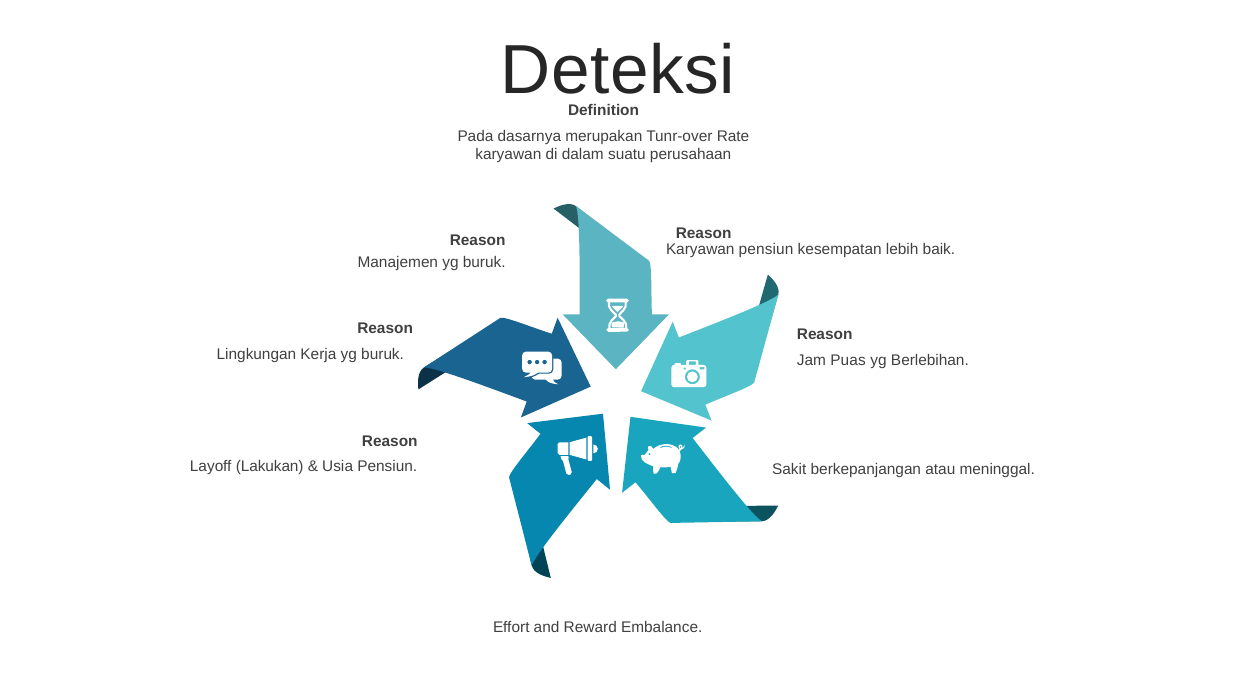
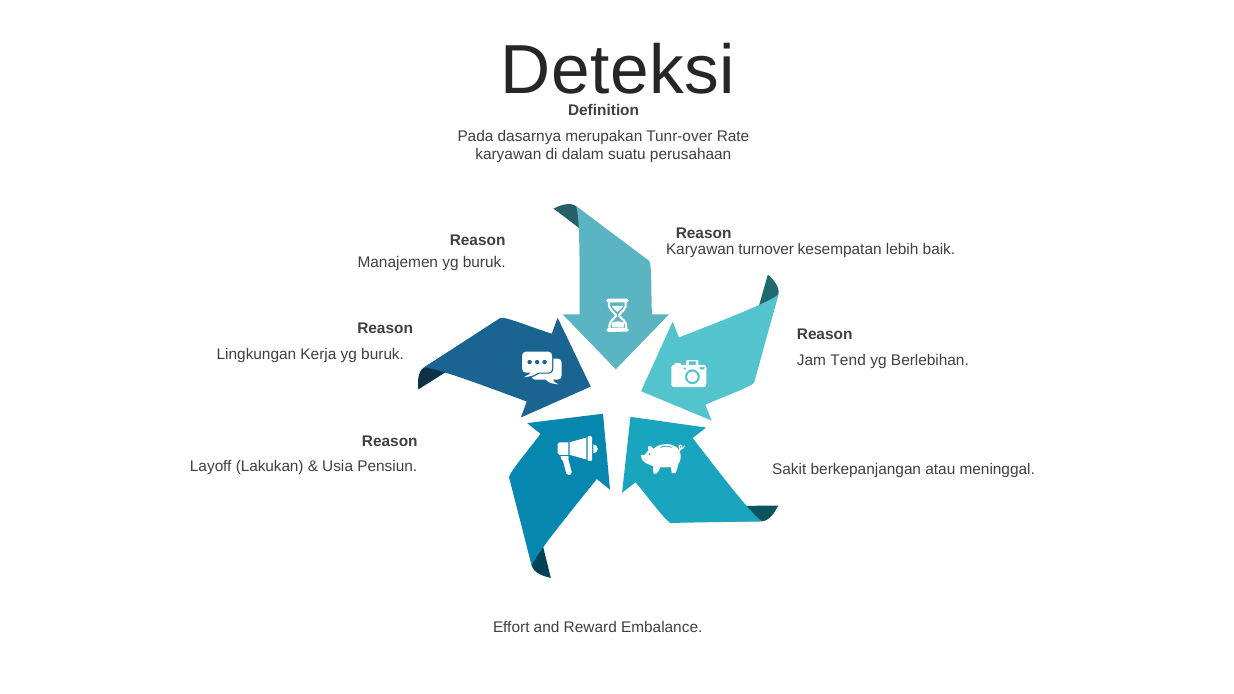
Karyawan pensiun: pensiun -> turnover (766, 250)
Puas: Puas -> Tend (848, 361)
